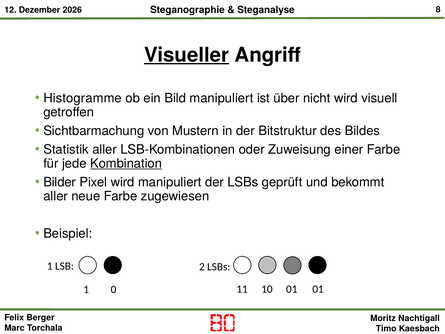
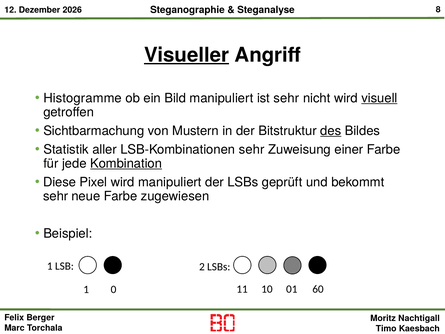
ist über: über -> sehr (286, 98)
visuell underline: none -> present (379, 98)
des underline: none -> present (331, 131)
LSB-Kombinationen oder: oder -> sehr (252, 149)
Bilder: Bilder -> Diese (60, 182)
aller: aller -> sehr (56, 196)
01 01: 01 -> 60 (318, 289)
